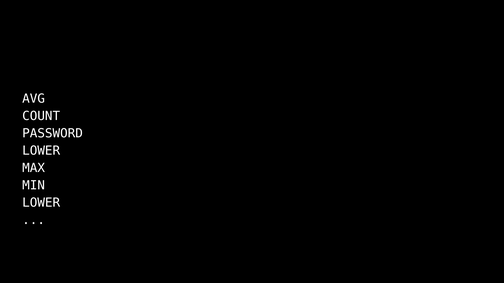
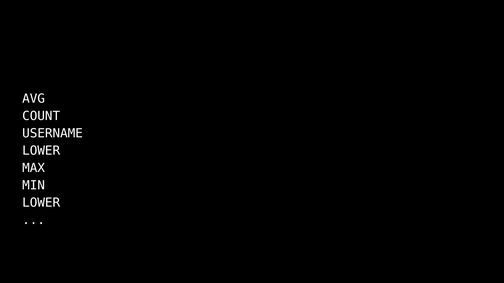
PASSWORD: PASSWORD -> USERNAME (53, 134)
